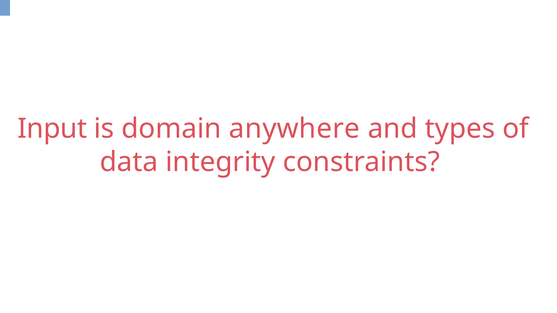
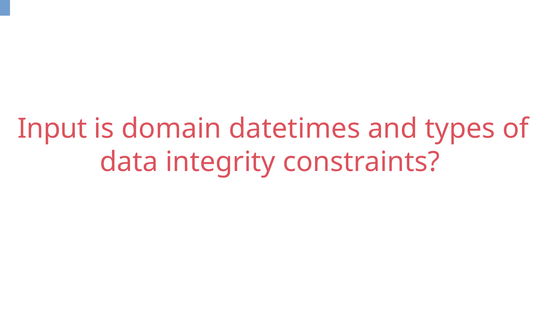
anywhere: anywhere -> datetimes (295, 129)
